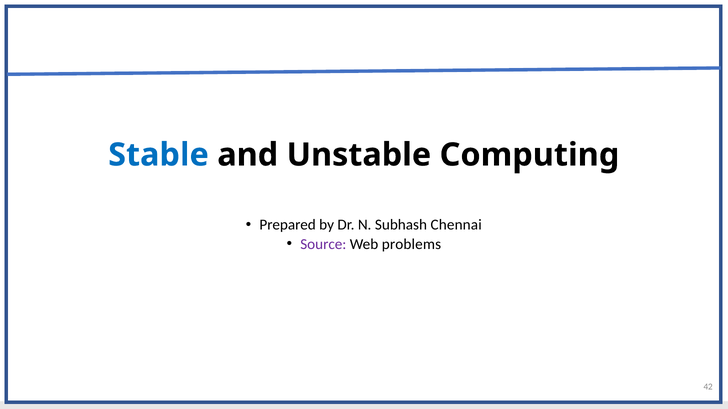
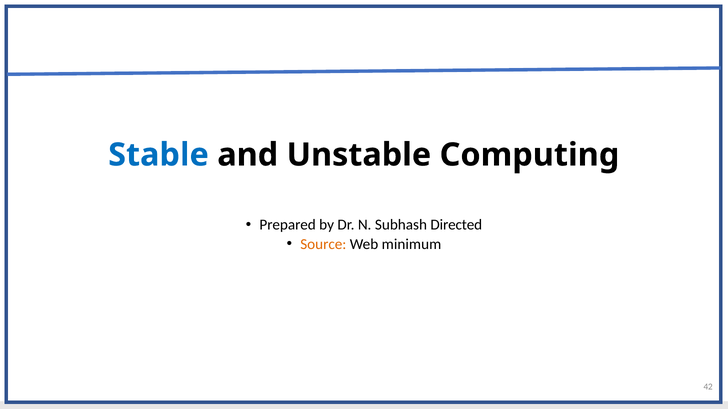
Chennai: Chennai -> Directed (456, 225)
Source colour: purple -> orange (323, 244)
problems: problems -> minimum (412, 244)
